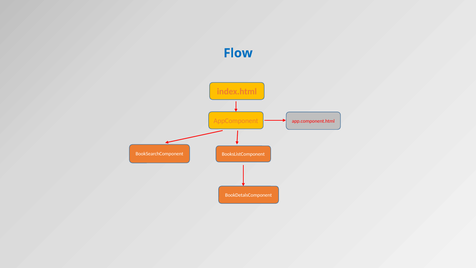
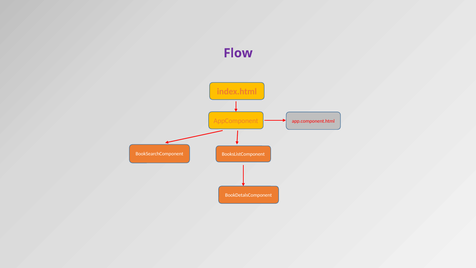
Flow colour: blue -> purple (238, 53)
